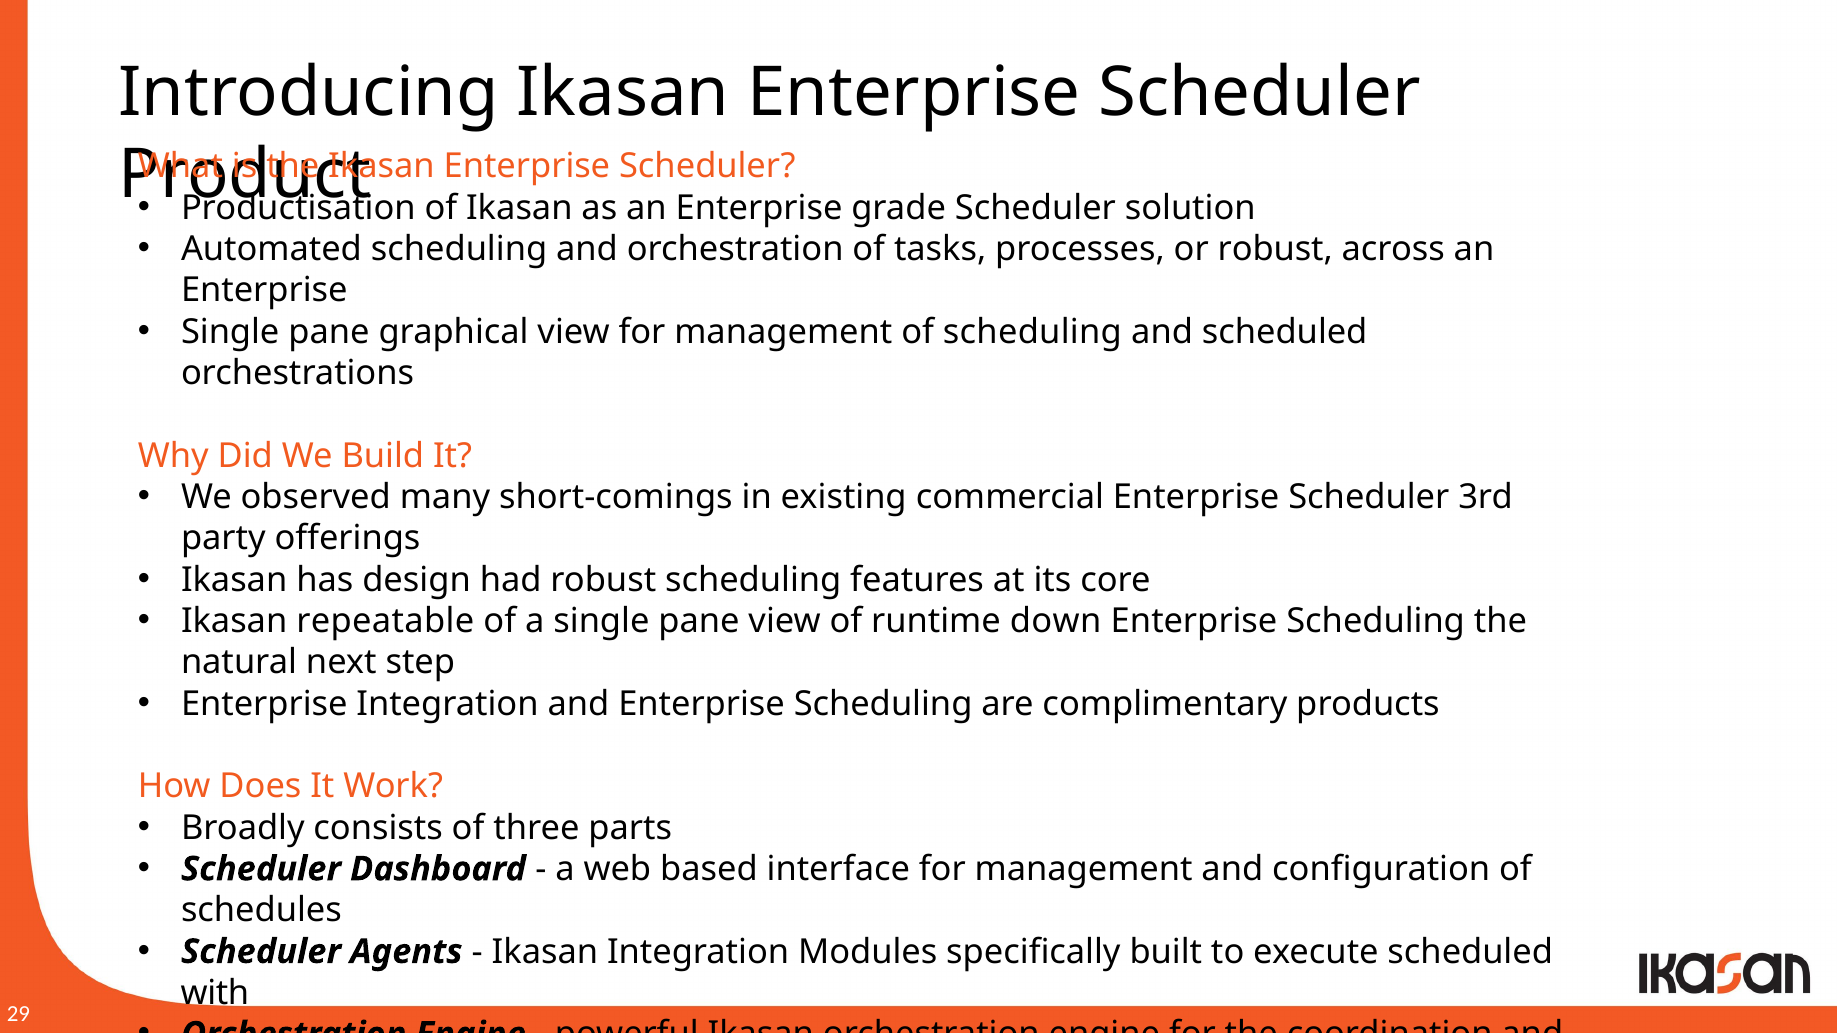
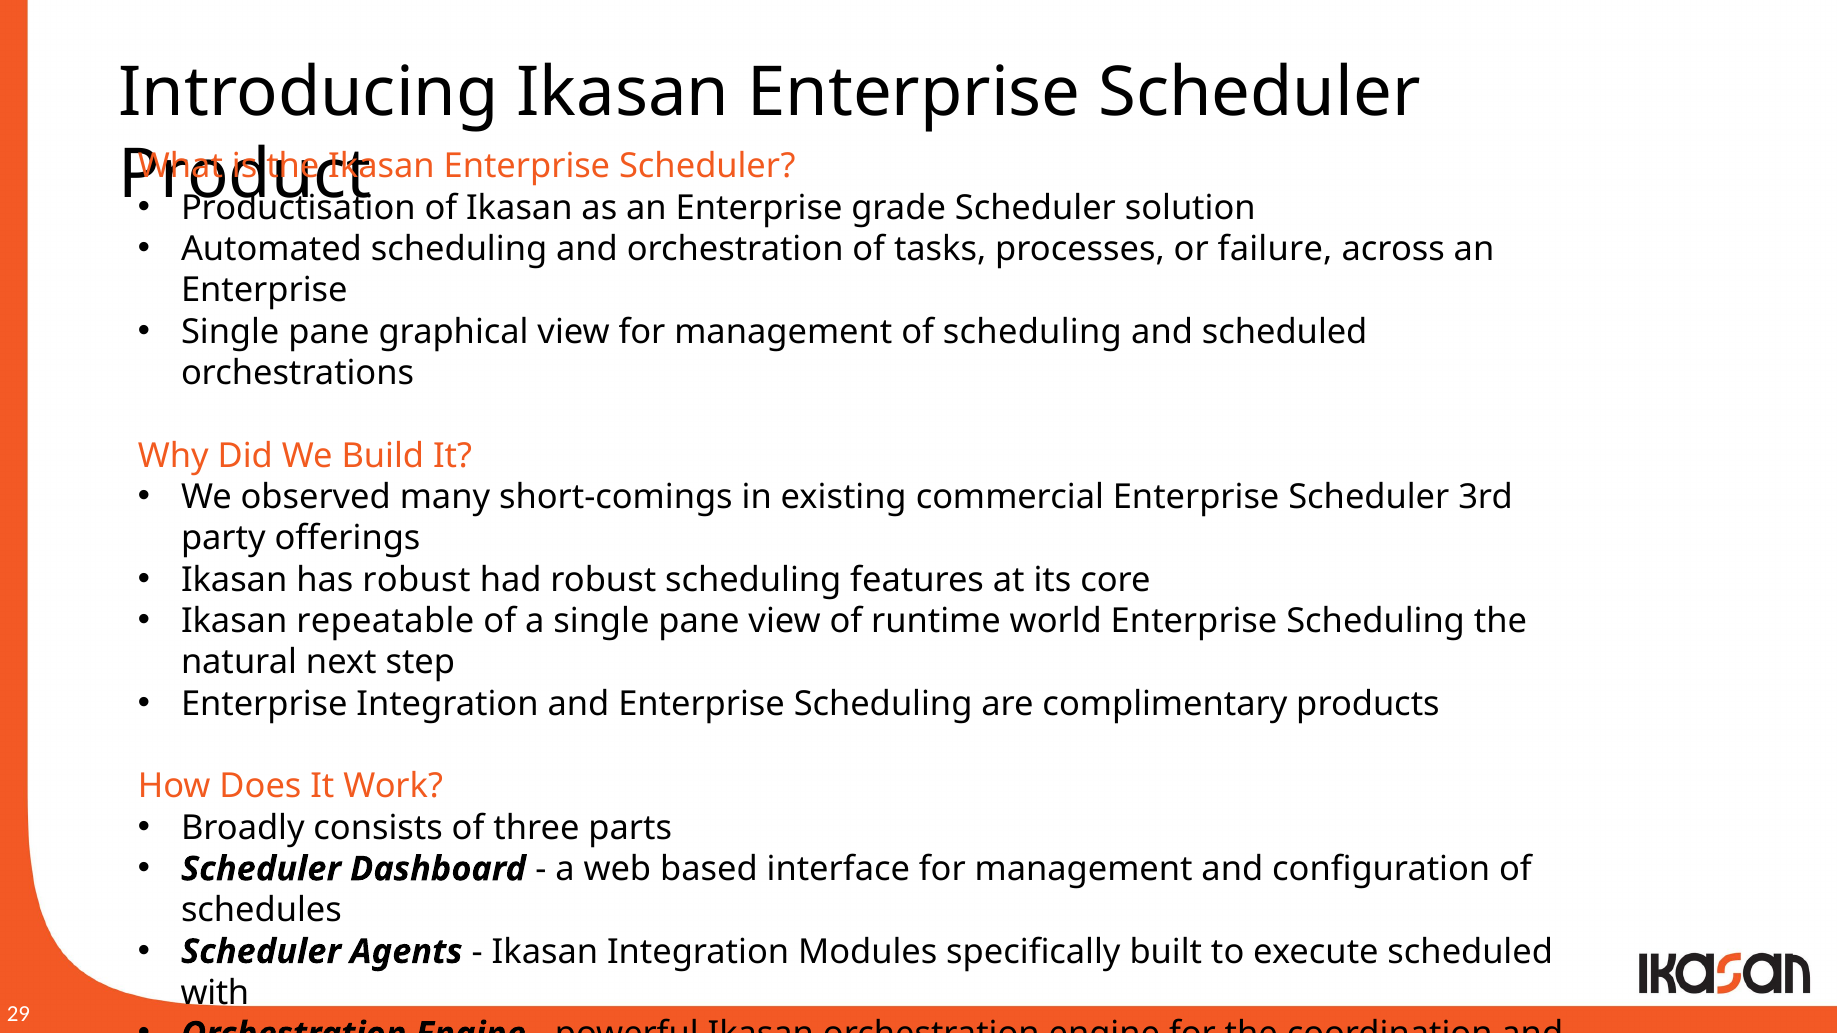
or robust: robust -> failure (1275, 249)
has design: design -> robust (416, 580)
down: down -> world (1056, 621)
